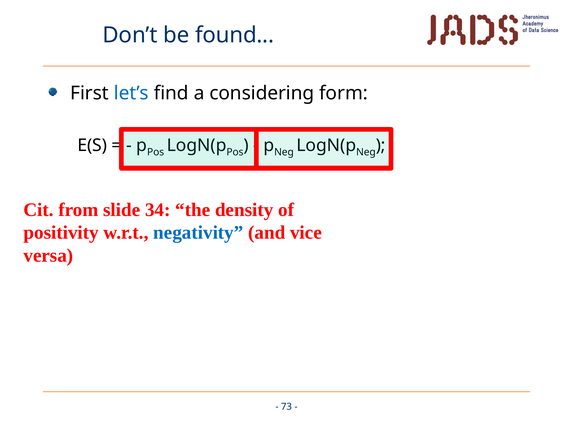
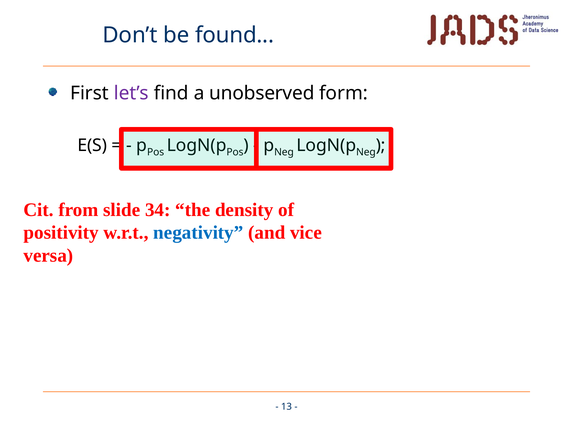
let’s colour: blue -> purple (131, 93)
considering: considering -> unobserved (262, 93)
73: 73 -> 13 (286, 406)
